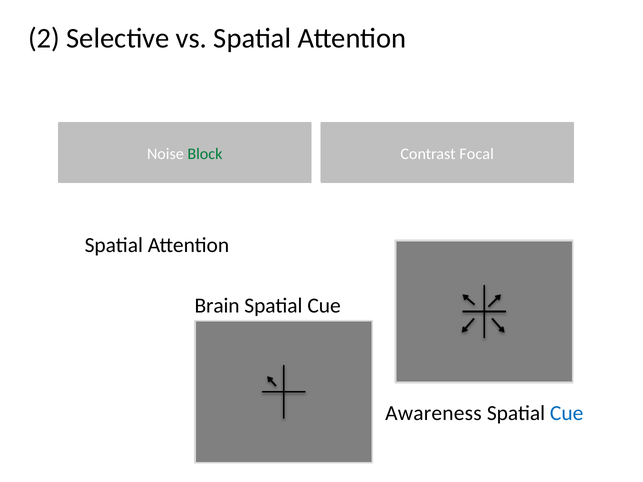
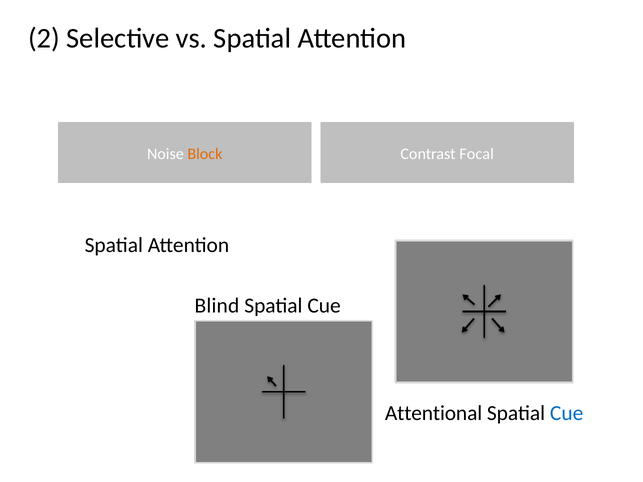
Block colour: green -> orange (205, 154)
Brain: Brain -> Blind (217, 306)
Awareness: Awareness -> Attentional (434, 414)
